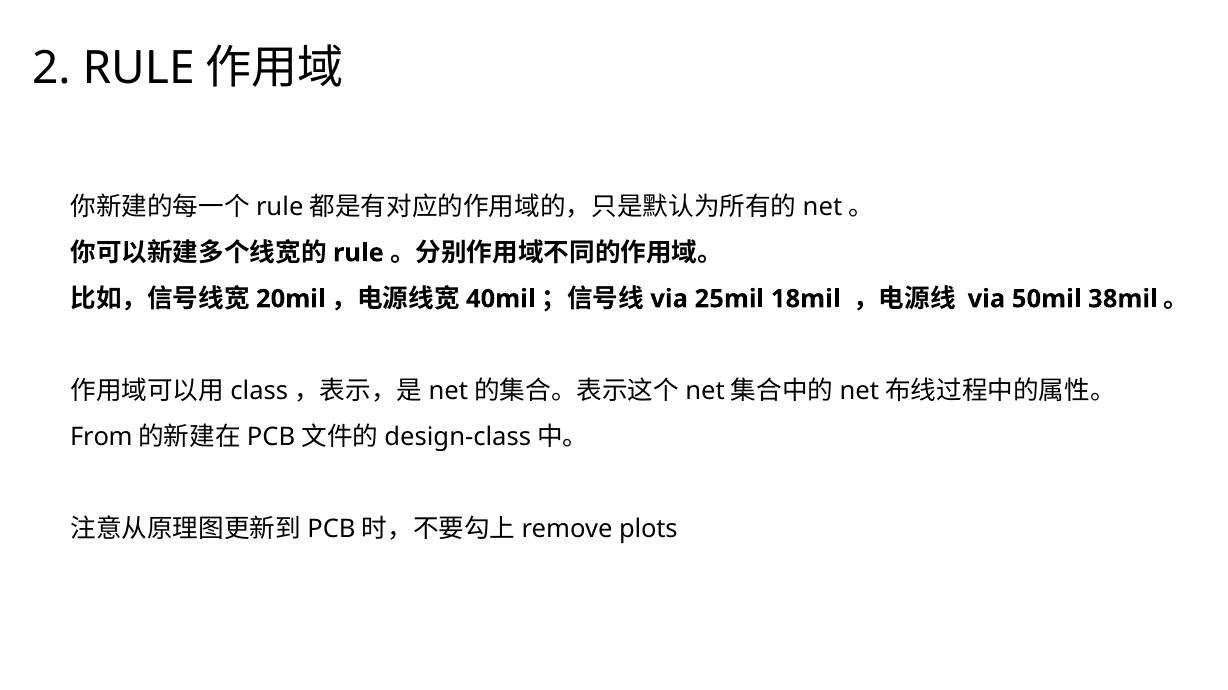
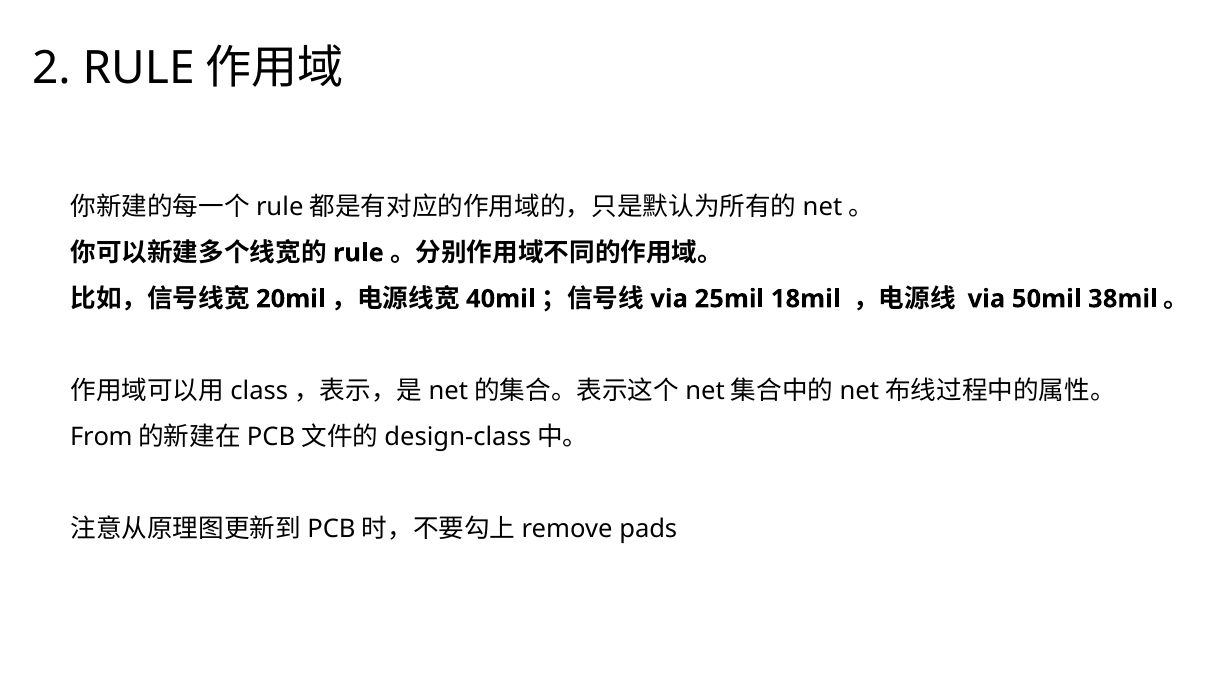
plots: plots -> pads (648, 529)
